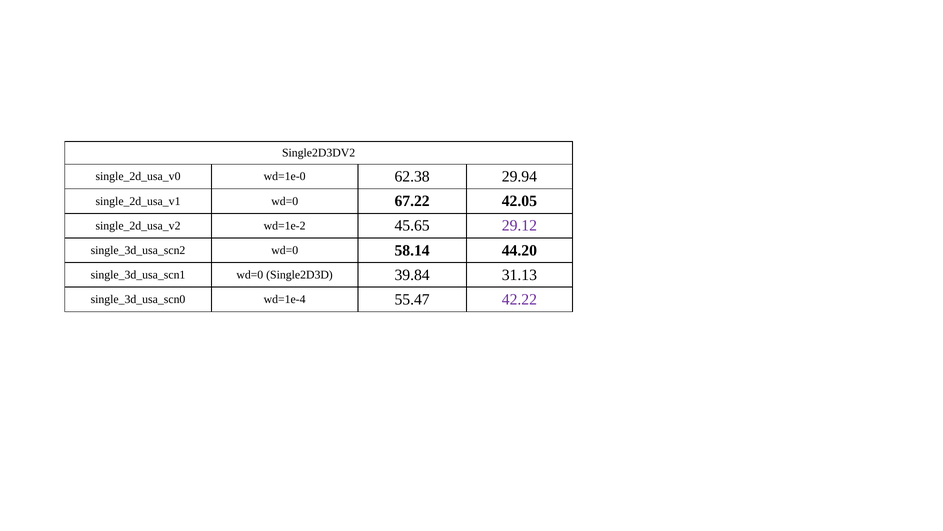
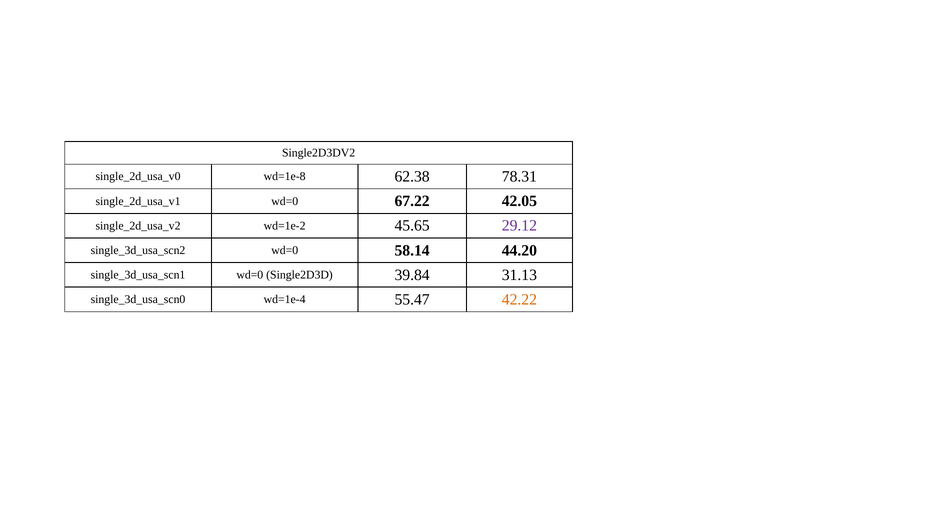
wd=1e-0: wd=1e-0 -> wd=1e-8 (285, 176)
29.94: 29.94 -> 78.31 (519, 176)
42.22 colour: purple -> orange (519, 299)
